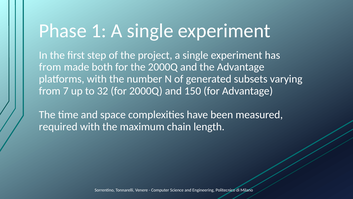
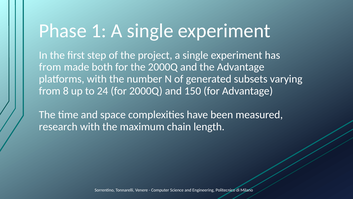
7: 7 -> 8 (66, 91)
32: 32 -> 24 (103, 91)
required: required -> research (58, 127)
